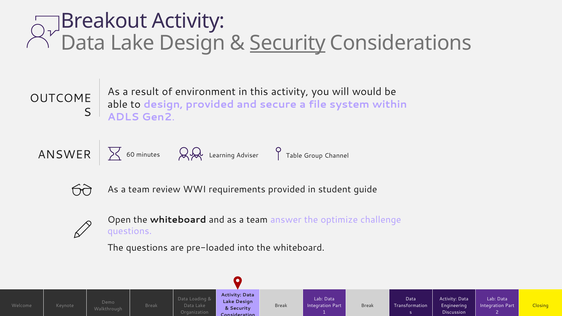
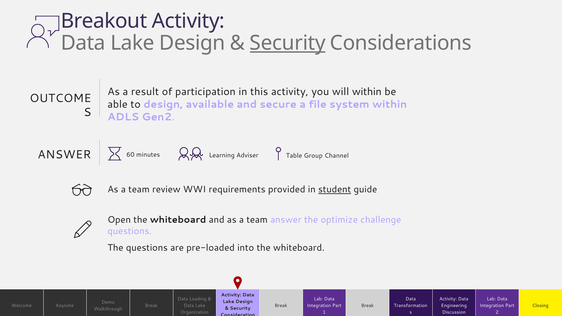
environment: environment -> participation (205, 92)
will would: would -> within (367, 92)
design provided: provided -> available (210, 105)
student underline: none -> present (335, 190)
